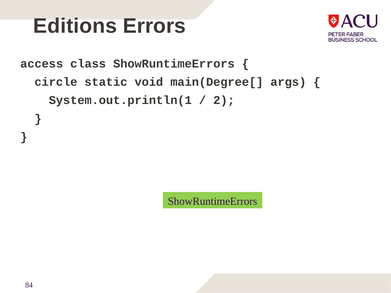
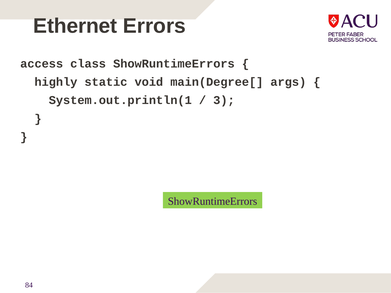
Editions: Editions -> Ethernet (75, 26)
circle: circle -> highly (56, 82)
2: 2 -> 3 (224, 100)
